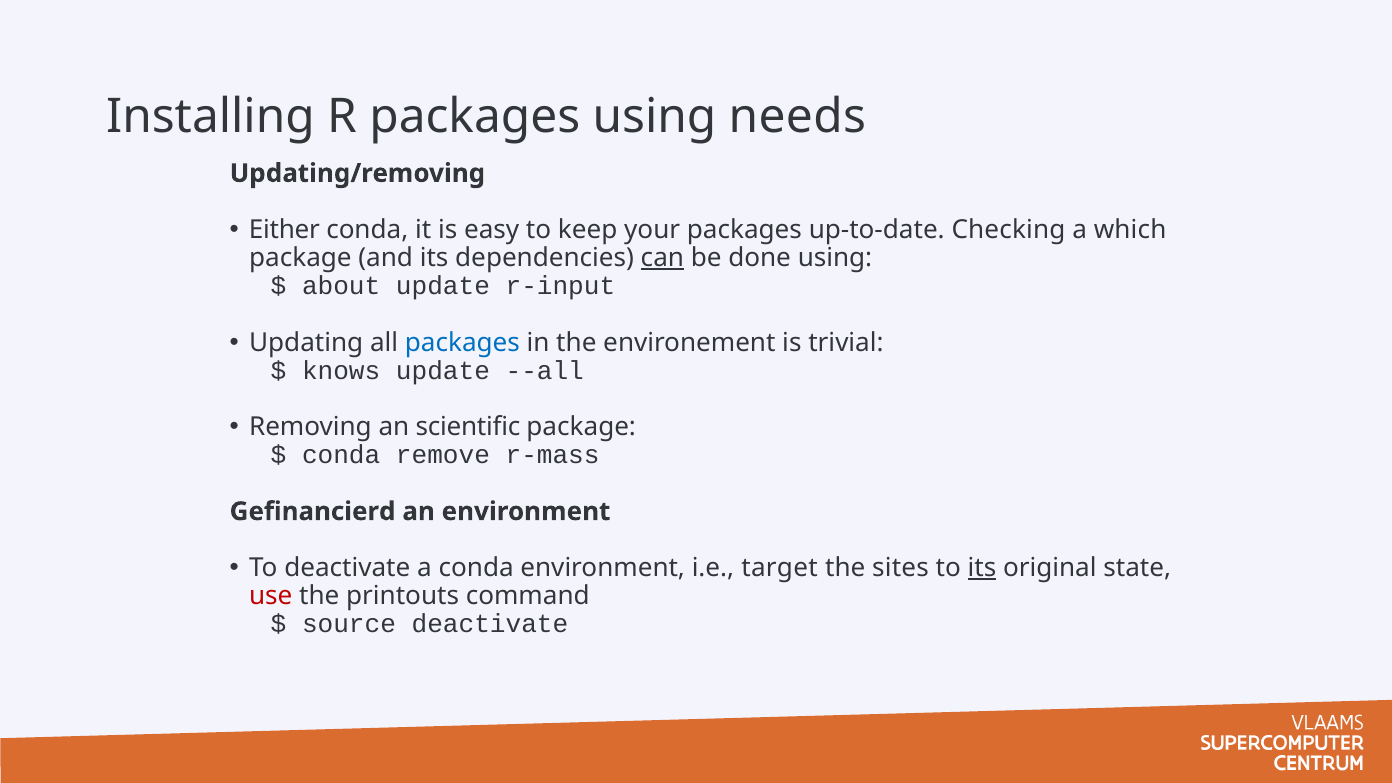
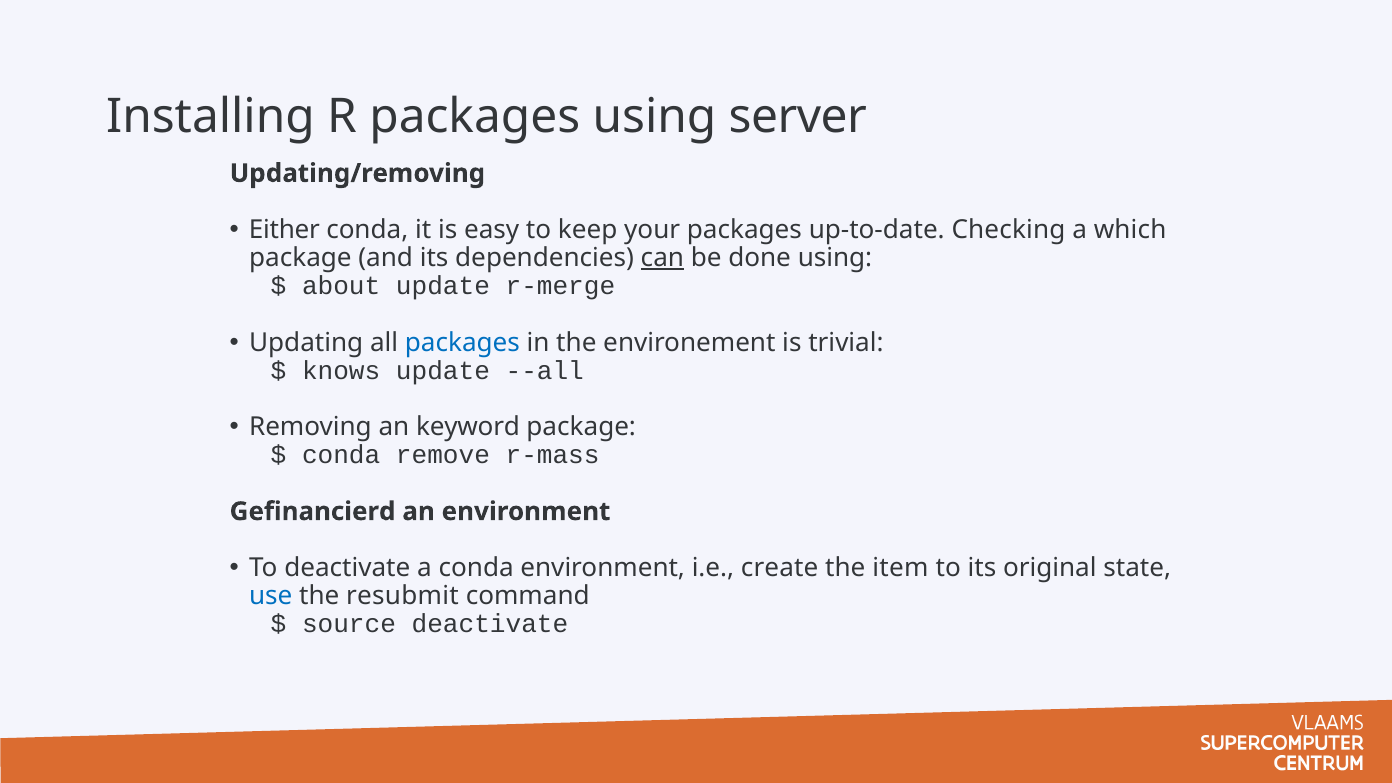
needs: needs -> server (798, 117)
r-input: r-input -> r-merge (560, 286)
scientific: scientific -> keyword (468, 427)
target: target -> create (780, 568)
sites: sites -> item (900, 568)
its underline: present -> none (982, 568)
use colour: red -> blue (271, 596)
printouts: printouts -> resubmit (402, 596)
